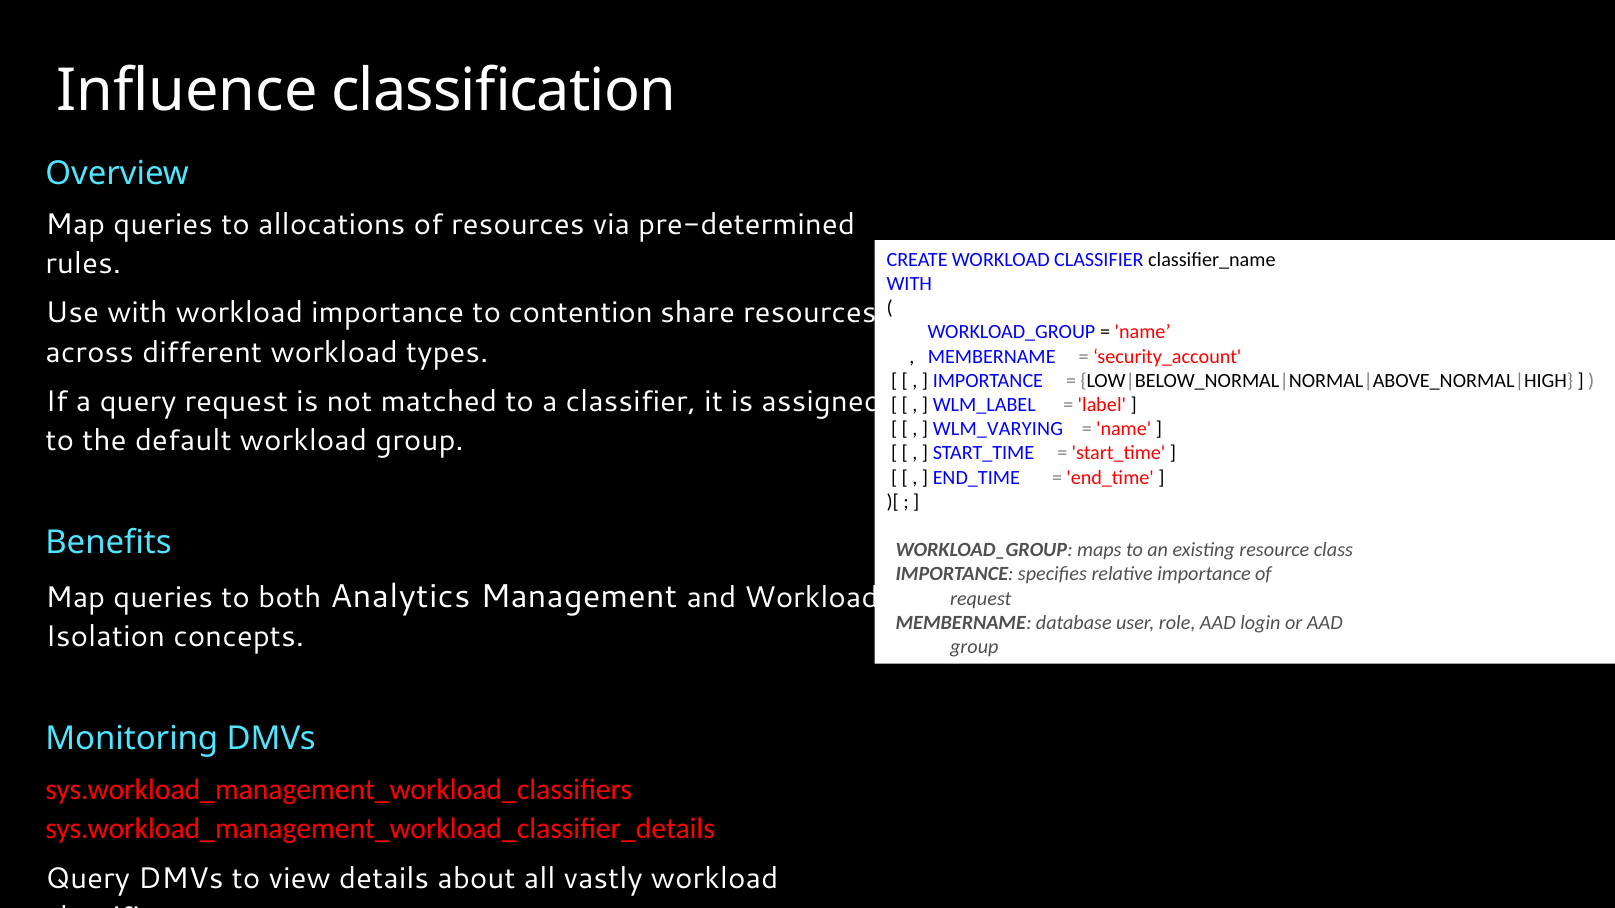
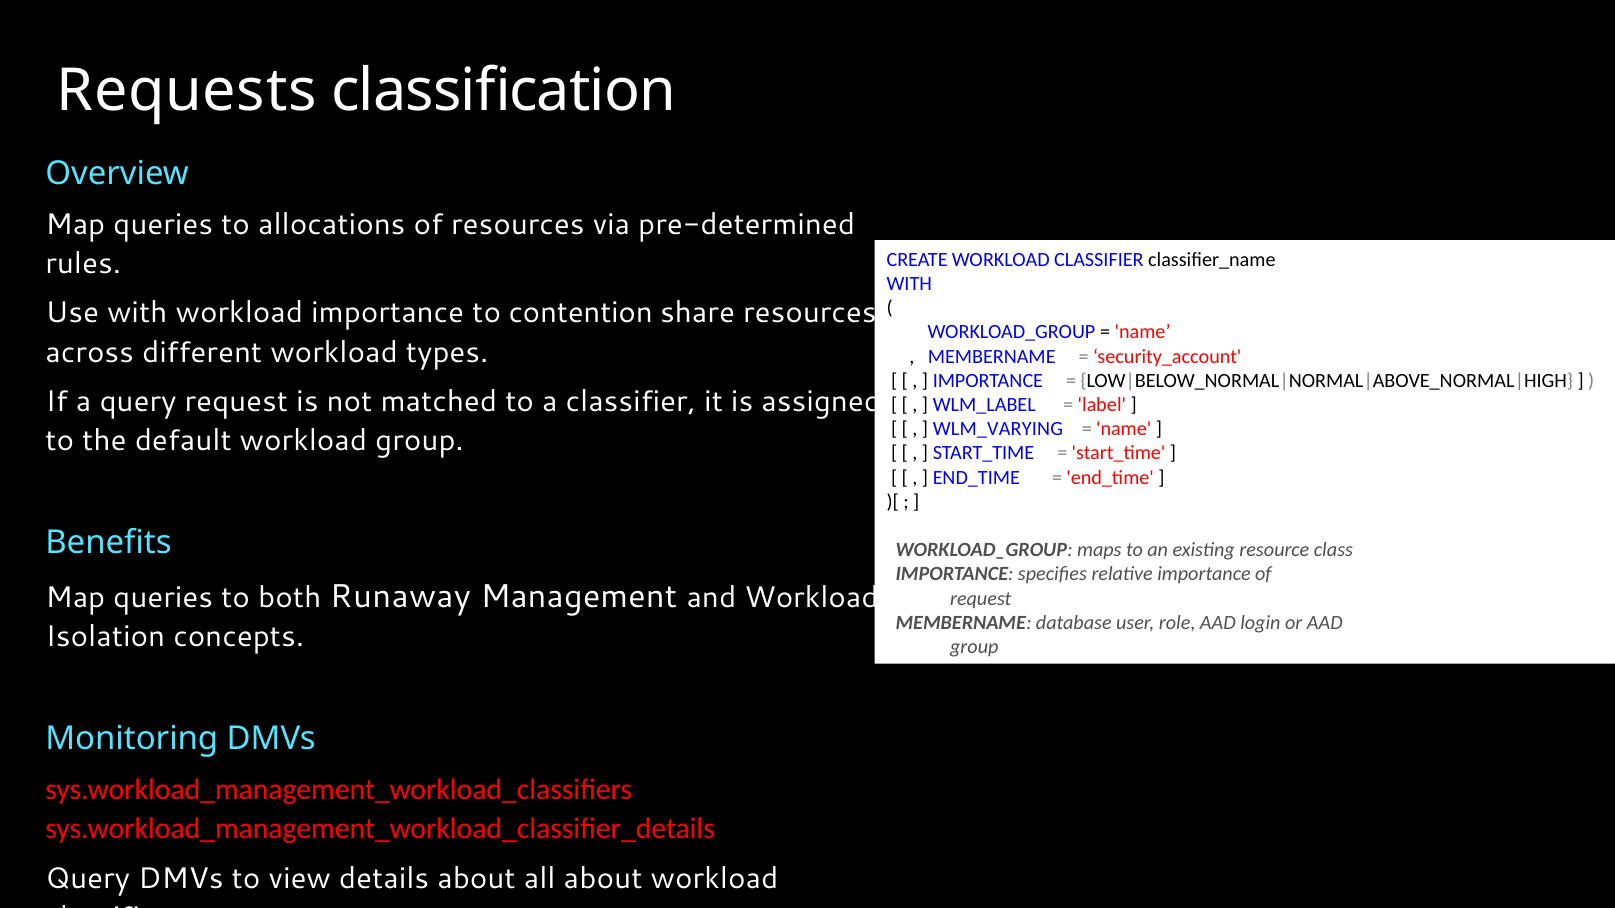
Influence: Influence -> Requests (187, 91)
Analytics: Analytics -> Runaway (400, 596)
all vastly: vastly -> about (603, 879)
